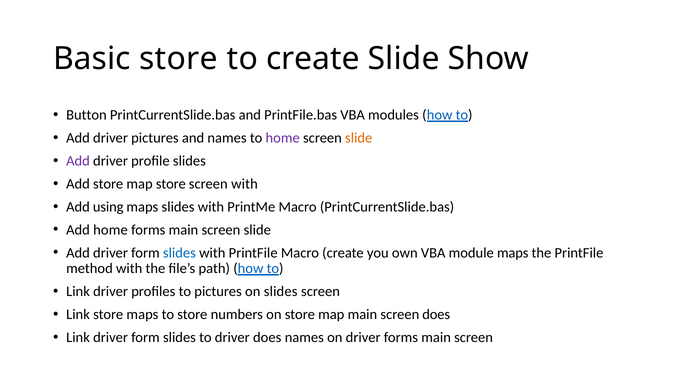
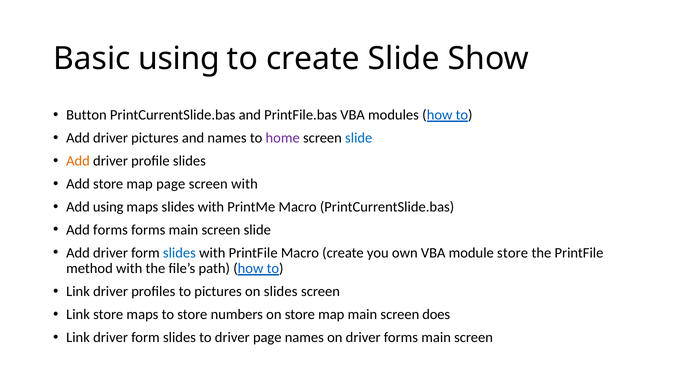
Basic store: store -> using (179, 59)
slide colour: orange -> blue (359, 138)
Add colour: purple -> orange (78, 161)
map store: store -> page (171, 184)
Add home: home -> forms (110, 230)
module maps: maps -> store (513, 253)
driver does: does -> page (267, 338)
